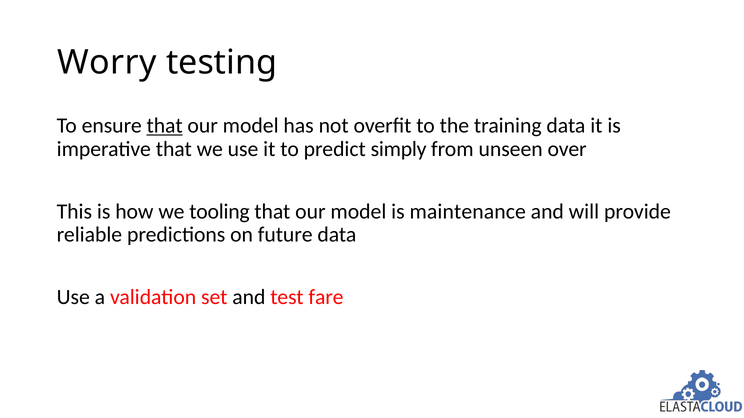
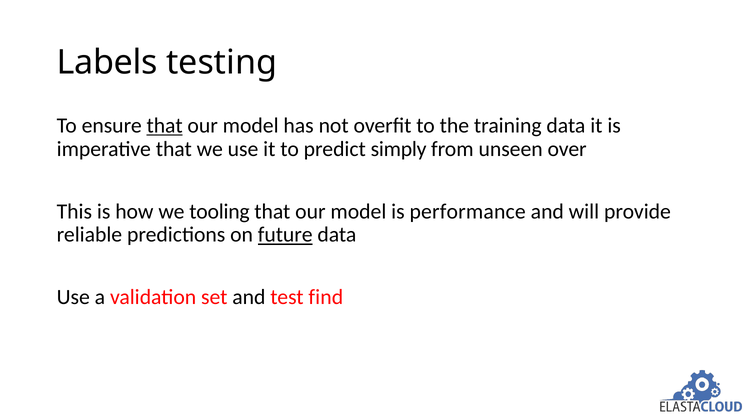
Worry: Worry -> Labels (107, 62)
maintenance: maintenance -> performance (468, 212)
future underline: none -> present (285, 235)
fare: fare -> find (326, 297)
